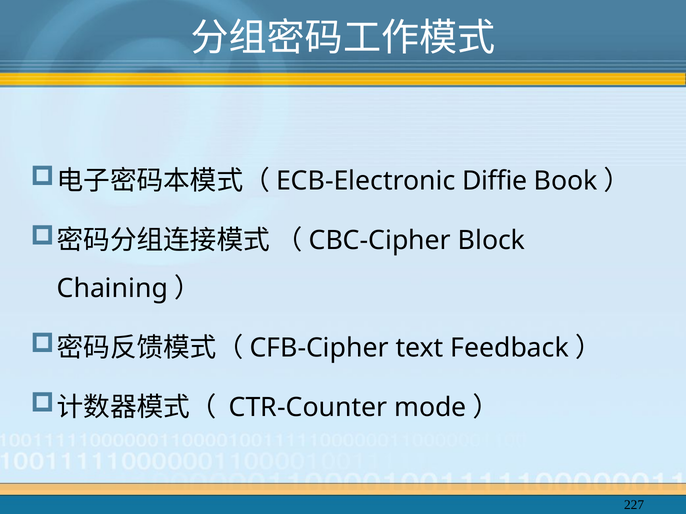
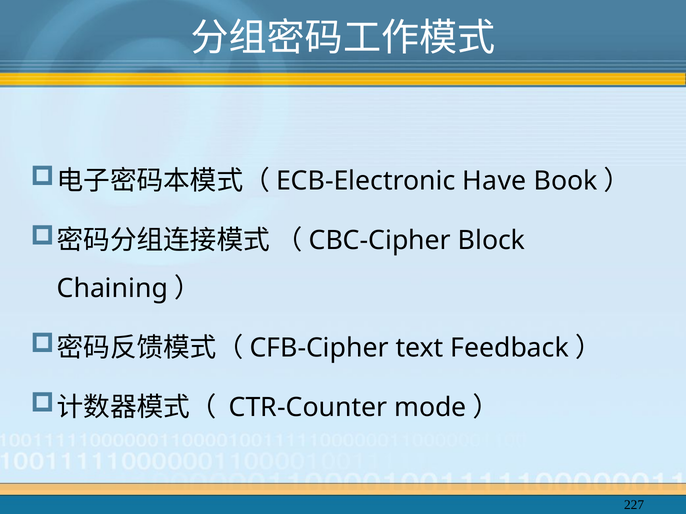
Diffie: Diffie -> Have (495, 181)
